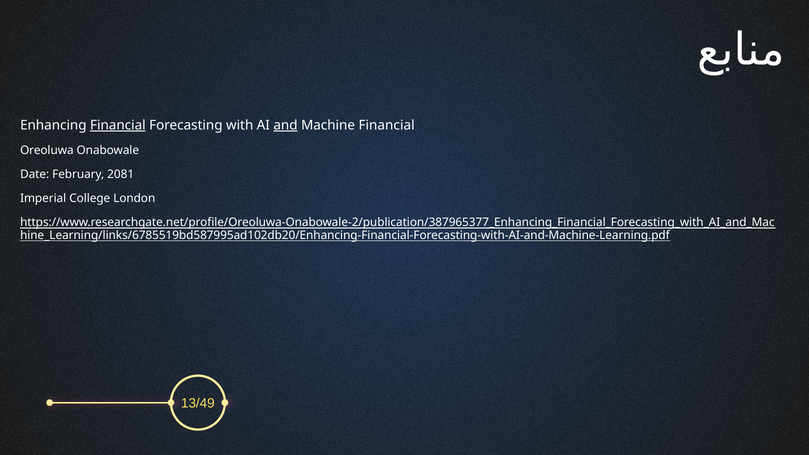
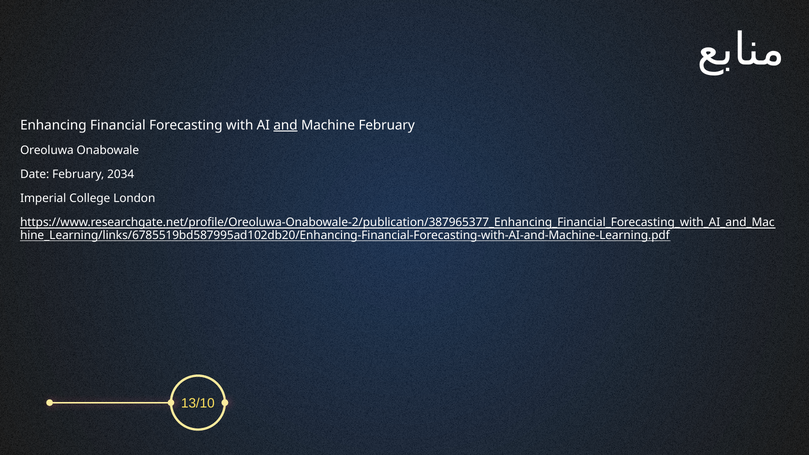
Financial underline: present -> none (118, 125)
Machine Financial: Financial -> February (387, 125)
2081: 2081 -> 2034 (121, 174)
13/49: 13/49 -> 13/10 (198, 403)
